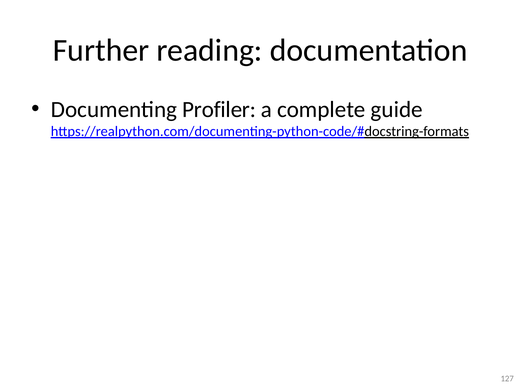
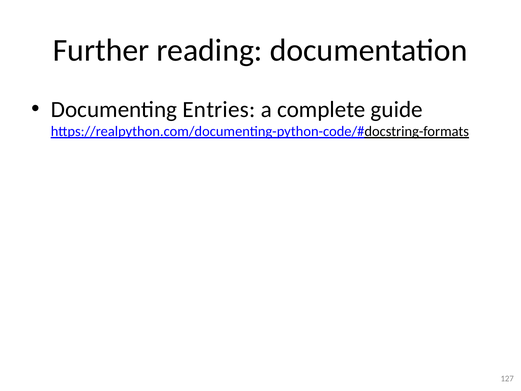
Profiler: Profiler -> Entries (219, 109)
